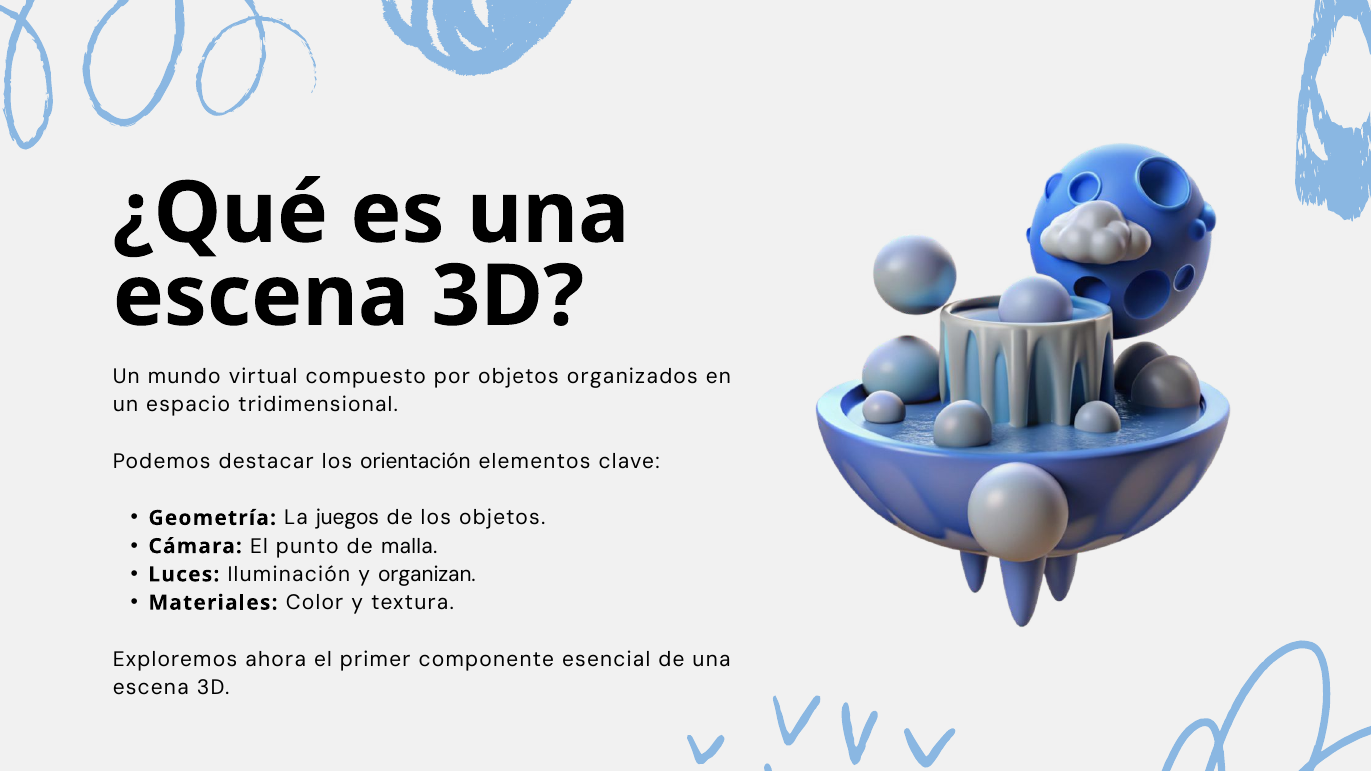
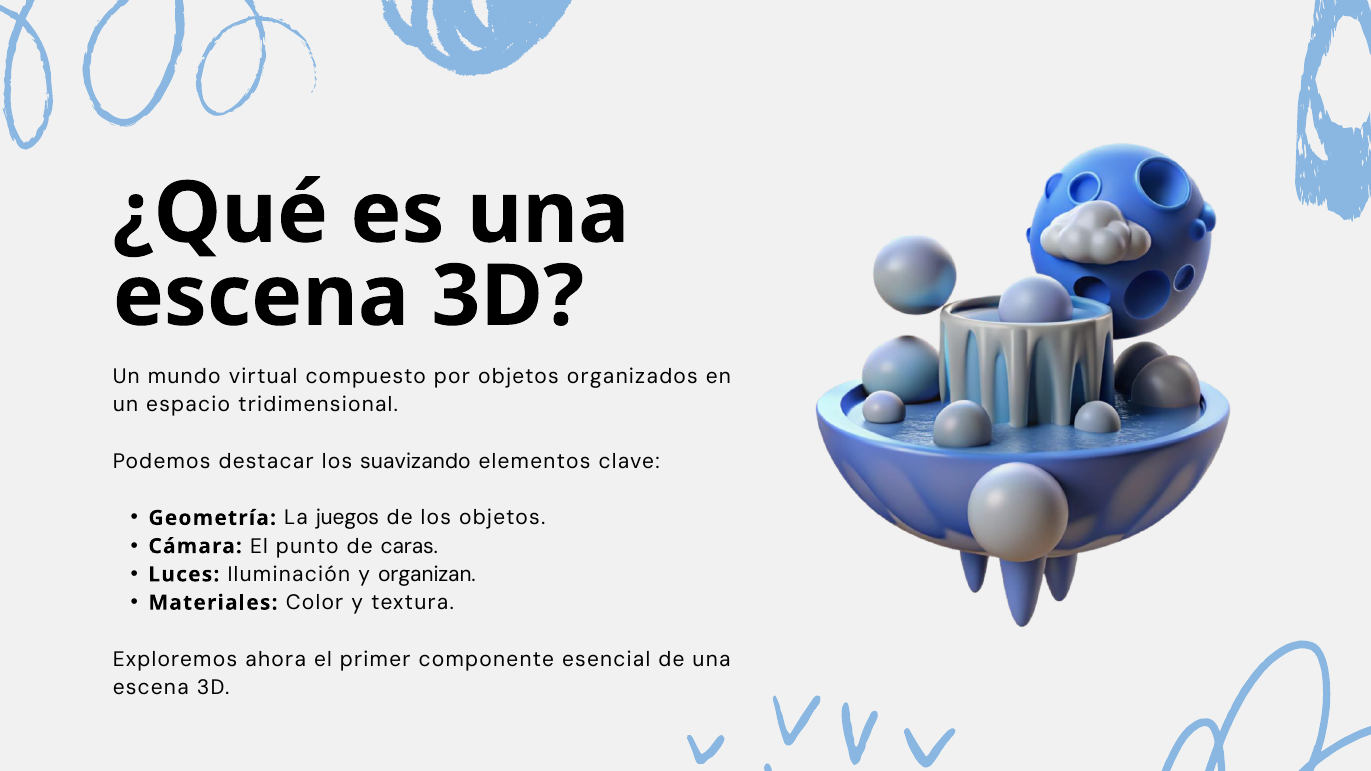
orientación: orientación -> suavizando (415, 462)
malla: malla -> caras (409, 546)
